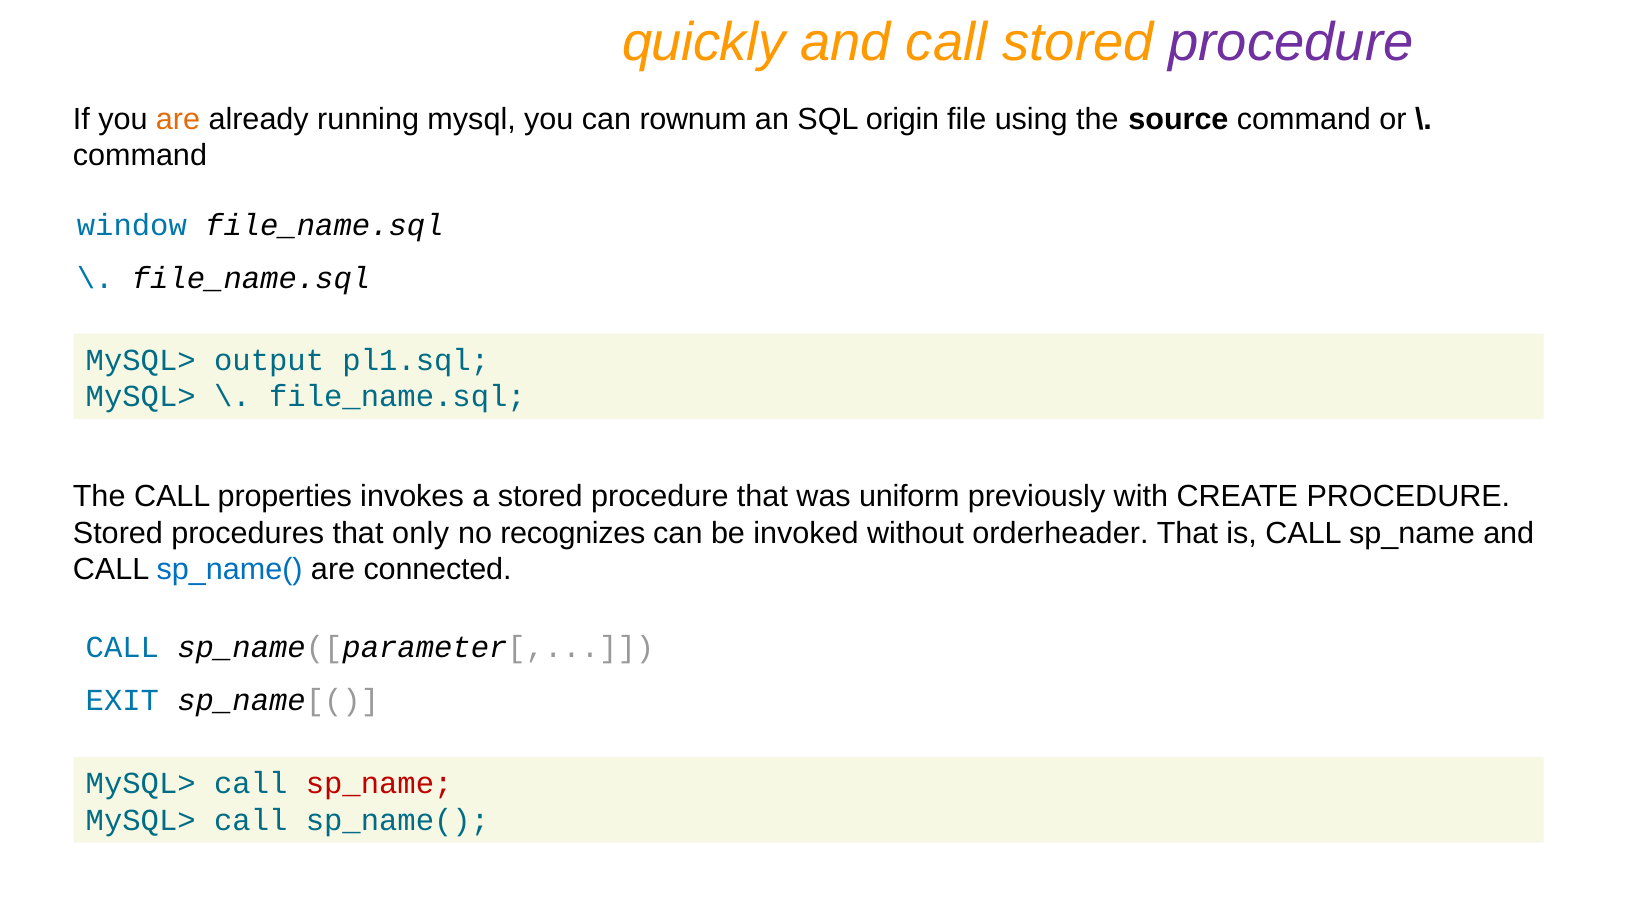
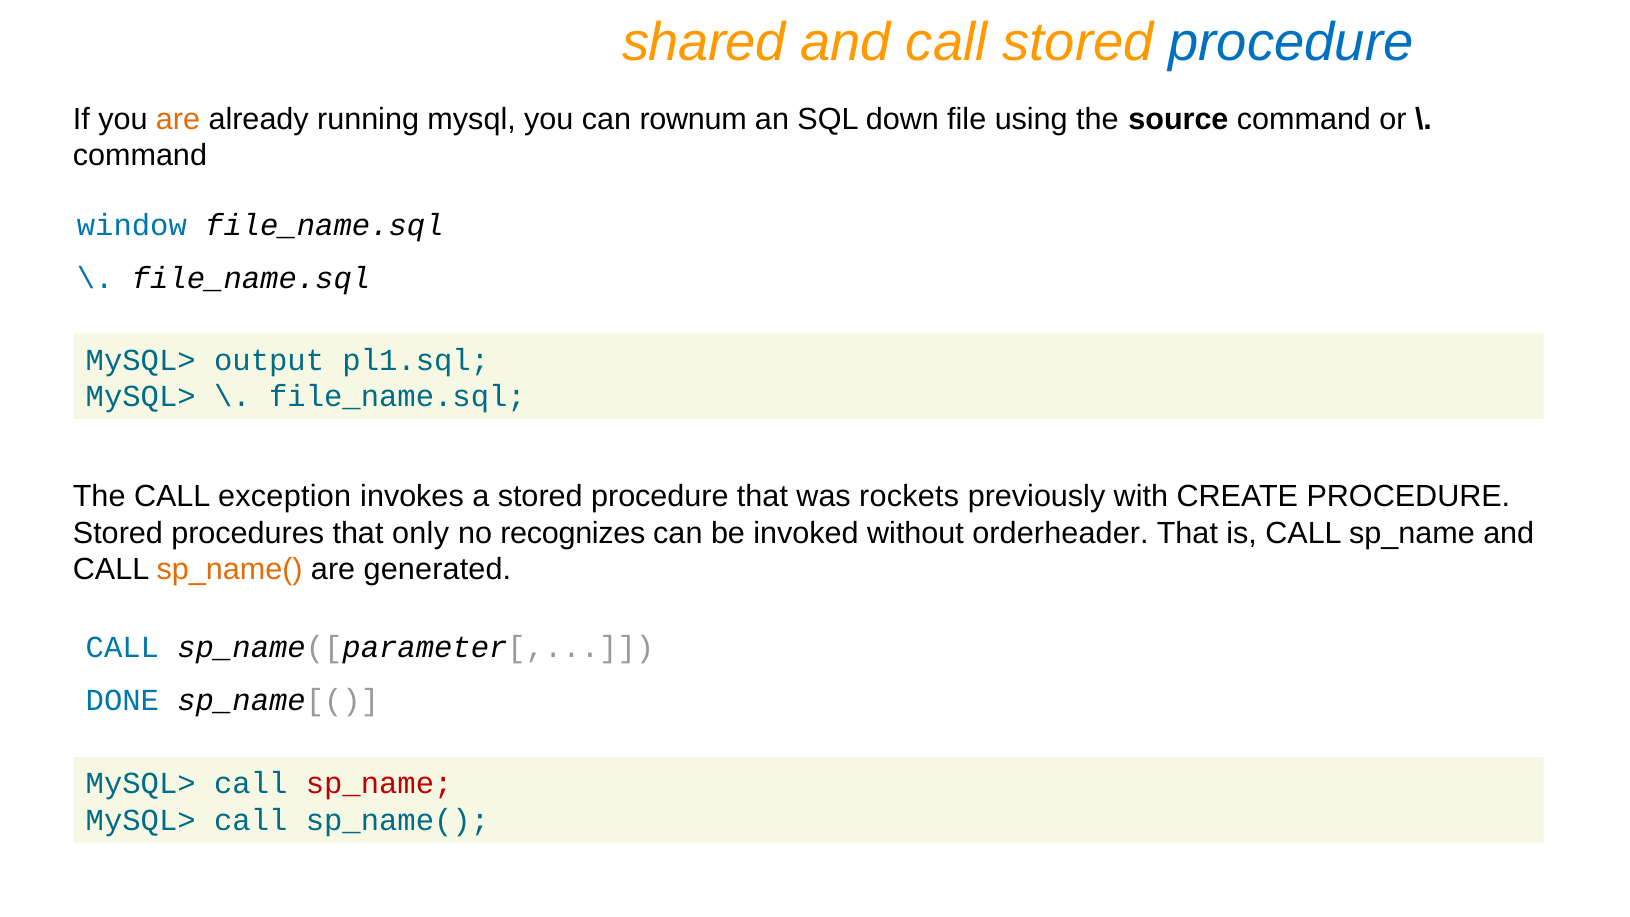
quickly: quickly -> shared (704, 42)
procedure colour: purple -> blue (1291, 42)
origin: origin -> down (902, 119)
properties: properties -> exception (285, 496)
uniform: uniform -> rockets (909, 496)
sp_name( colour: blue -> orange (230, 570)
connected: connected -> generated (437, 570)
EXIT: EXIT -> DONE (122, 701)
